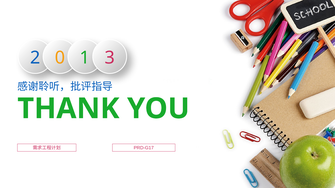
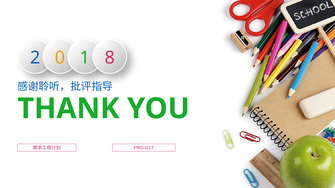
3: 3 -> 8 (110, 58)
